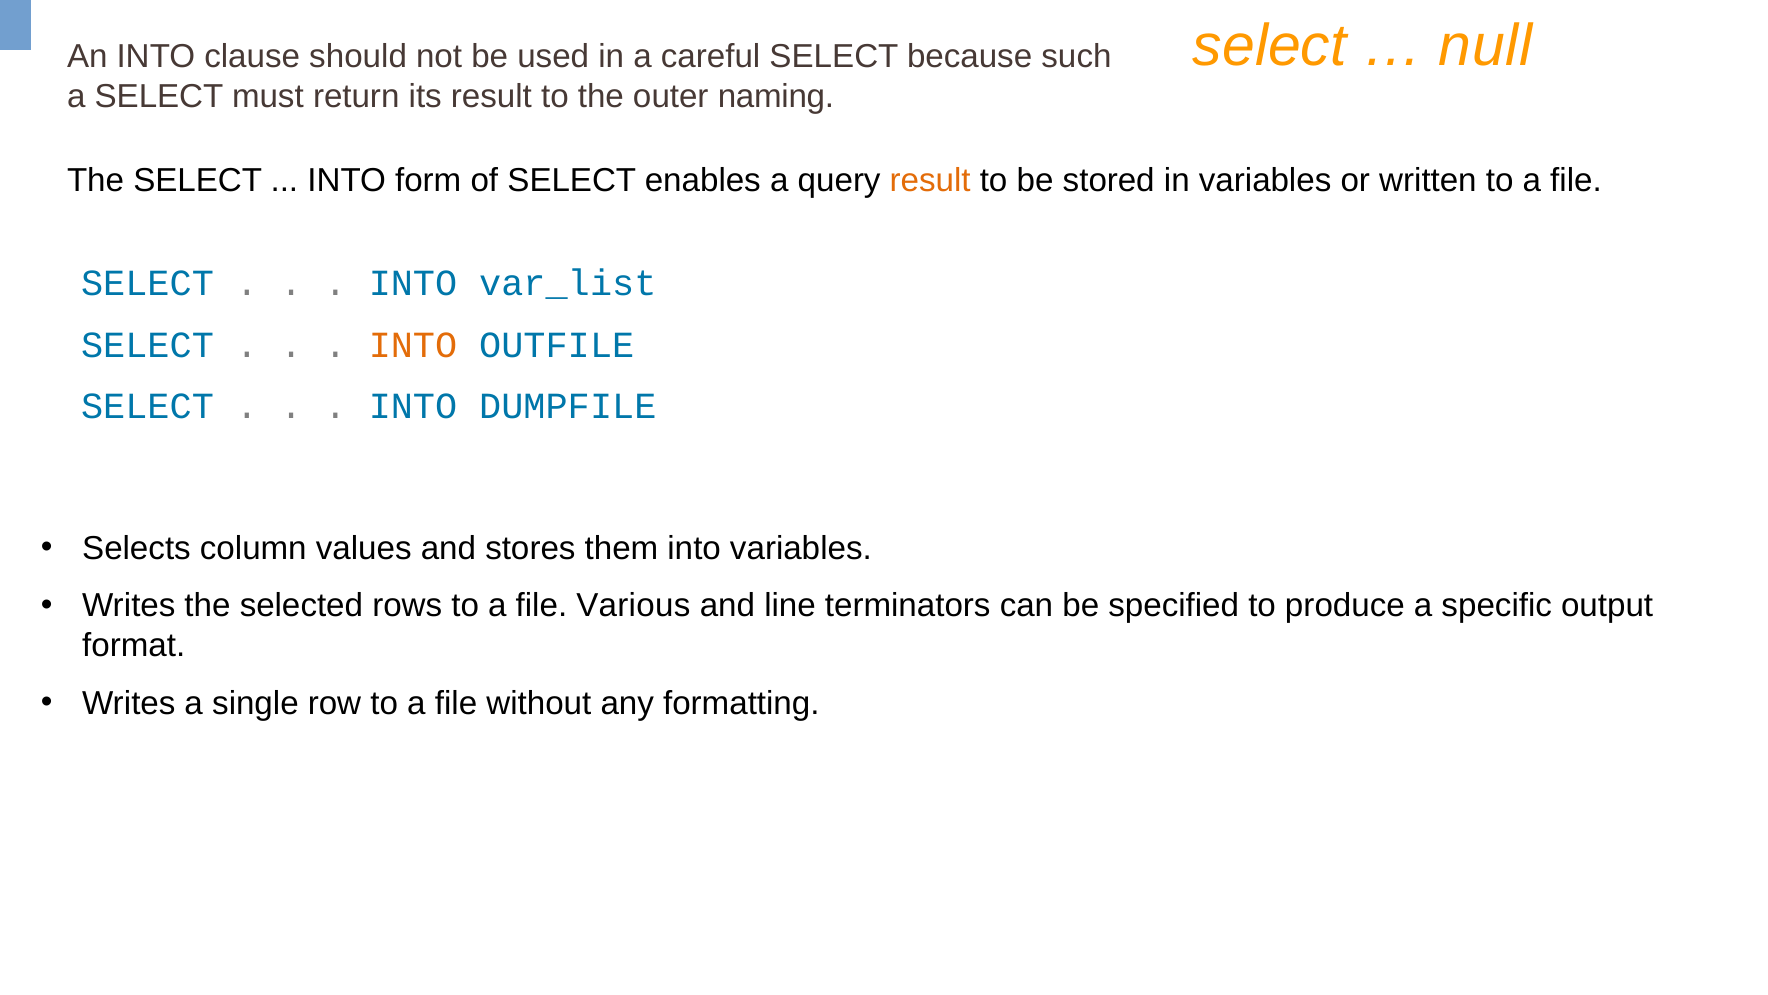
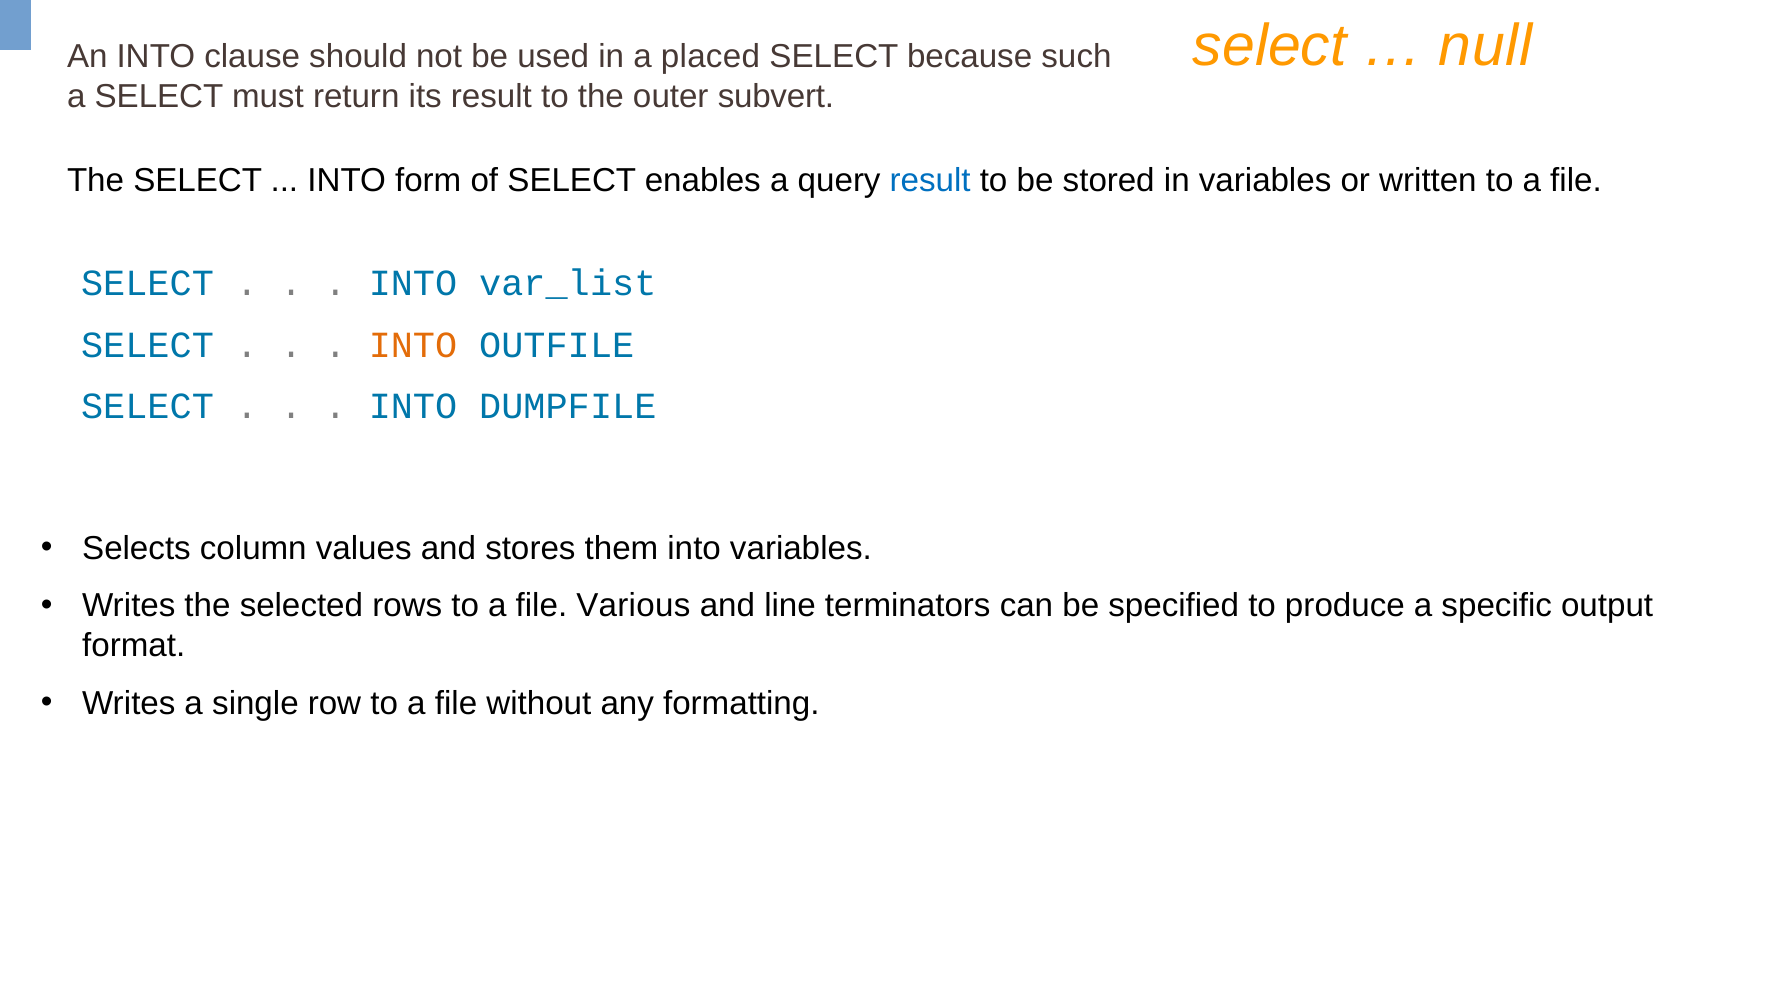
careful: careful -> placed (710, 57)
naming: naming -> subvert (776, 96)
result colour: orange -> blue (930, 180)
